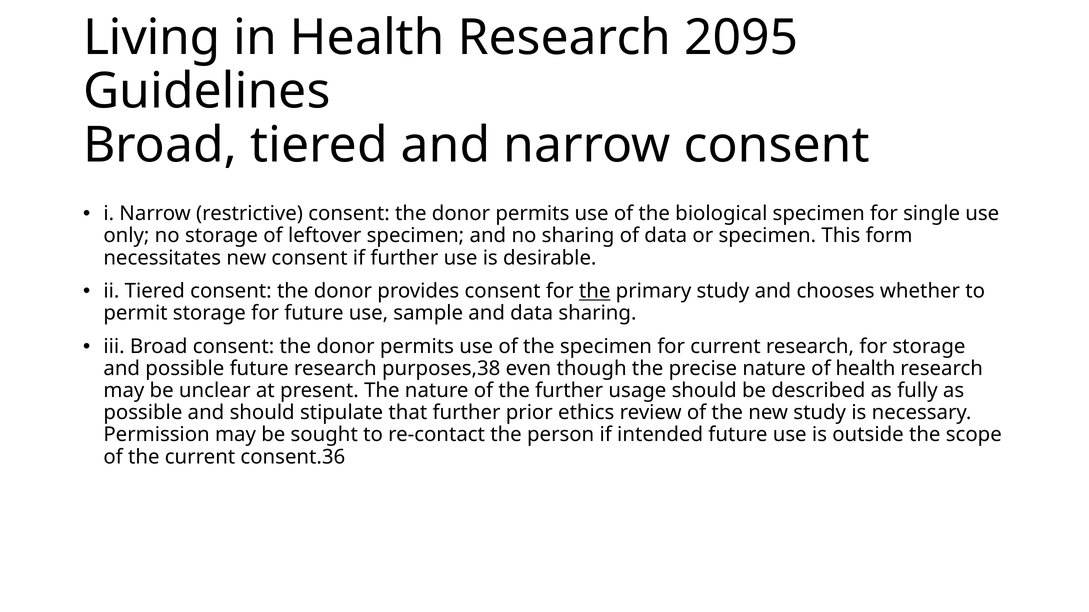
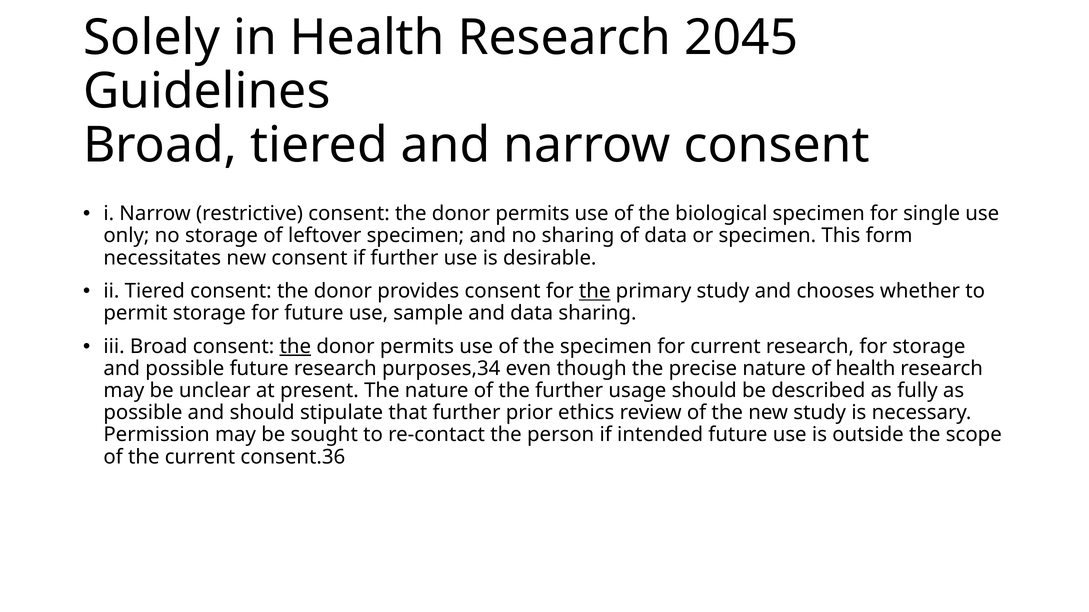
Living: Living -> Solely (152, 38)
2095: 2095 -> 2045 (741, 38)
the underline: none -> present (295, 347)
purposes,38: purposes,38 -> purposes,34 (441, 369)
